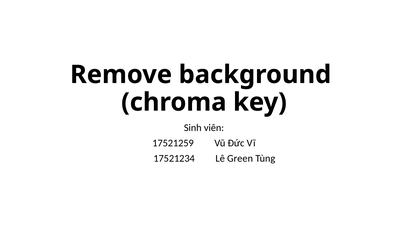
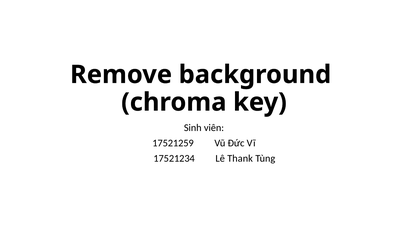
Green: Green -> Thank (240, 158)
